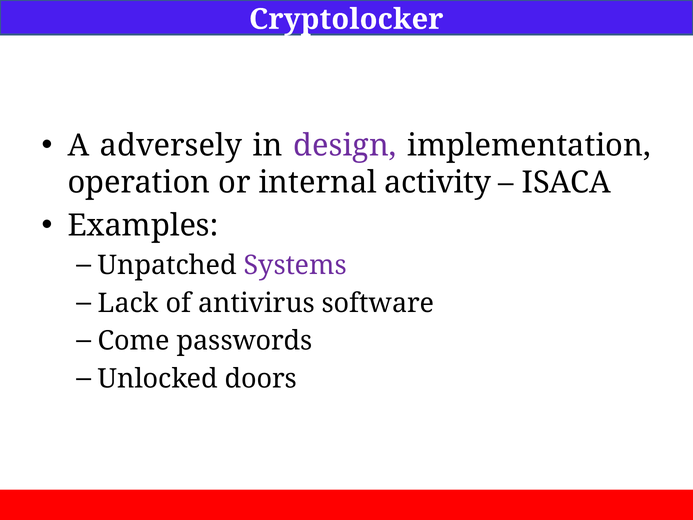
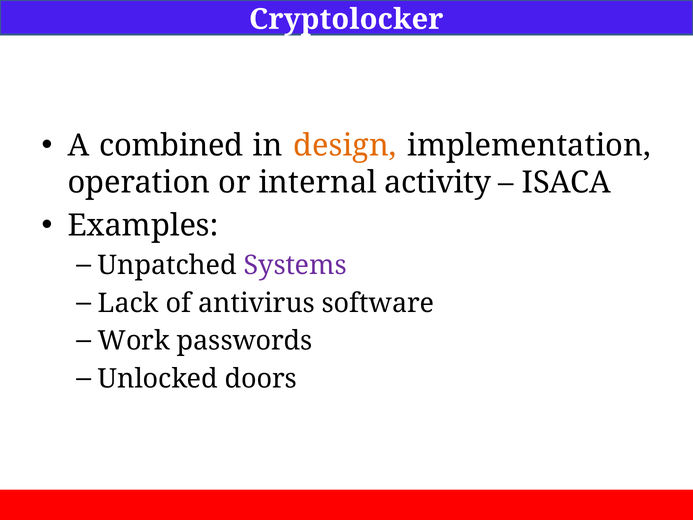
adversely: adversely -> combined (171, 145)
design colour: purple -> orange (345, 145)
Come: Come -> Work (134, 341)
